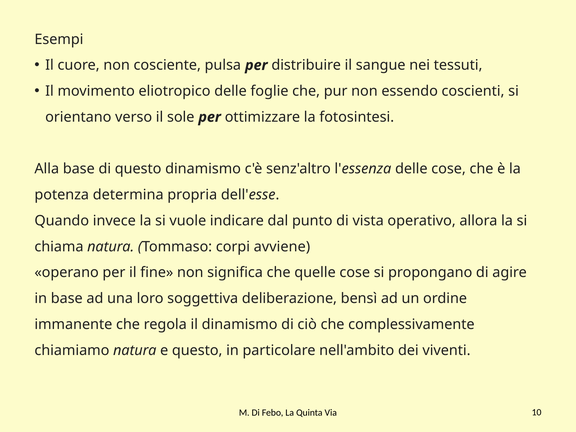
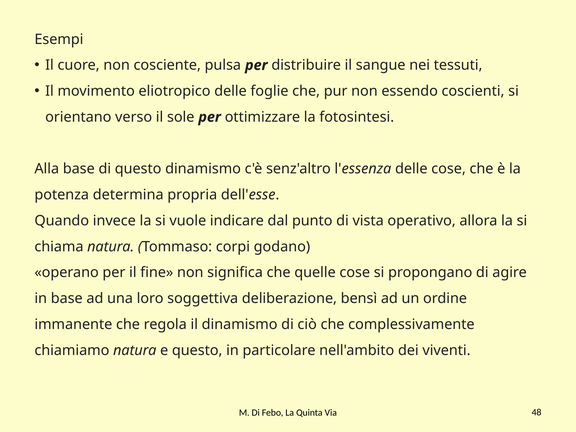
avviene: avviene -> godano (282, 247)
10: 10 -> 48 (537, 412)
